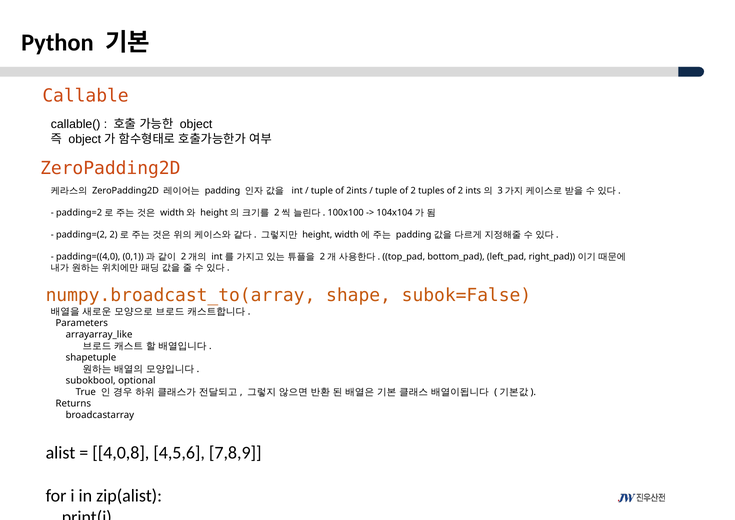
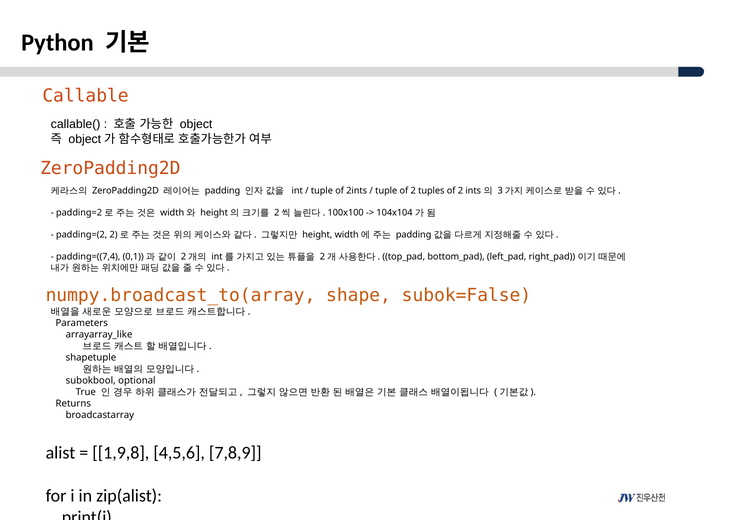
padding=((4,0: padding=((4,0 -> padding=((7,4 (88, 257)
4,0,8: 4,0,8 -> 1,9,8 (121, 452)
